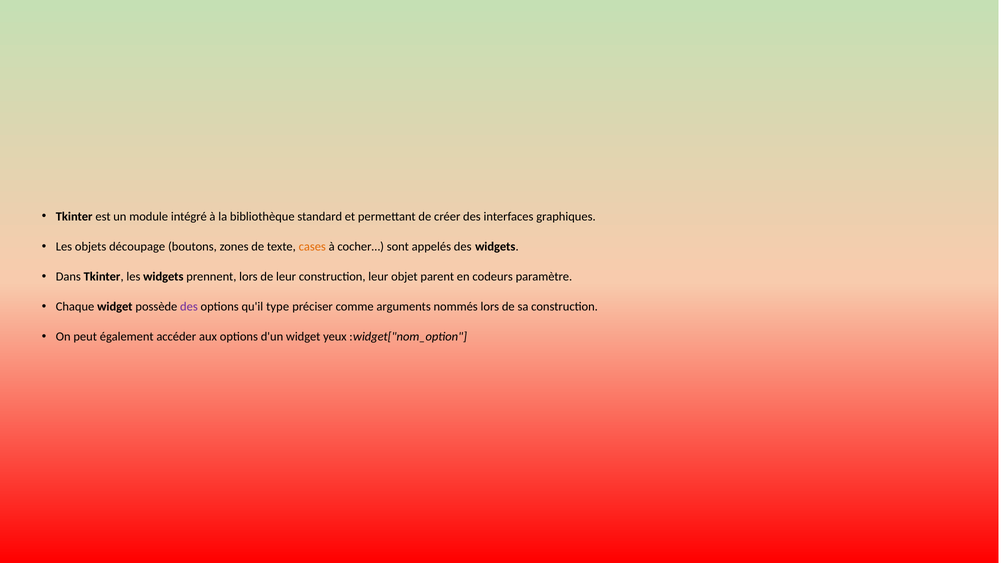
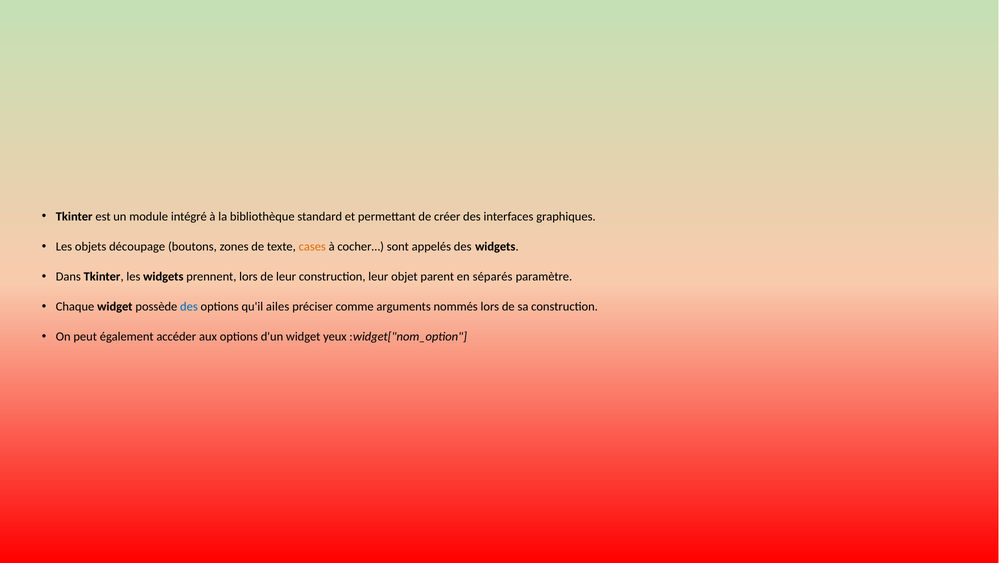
codeurs: codeurs -> séparés (493, 277)
des colour: purple -> blue (189, 307)
type: type -> ailes (278, 307)
